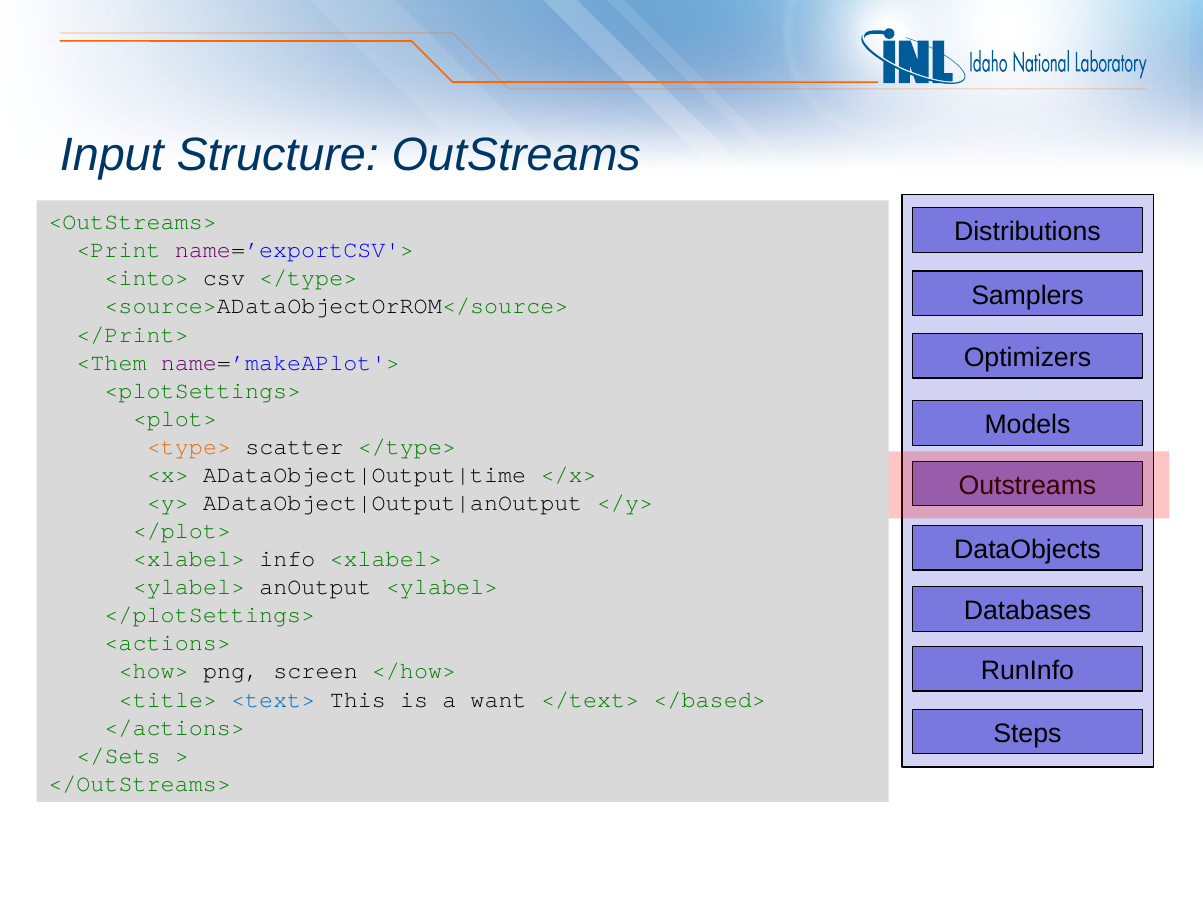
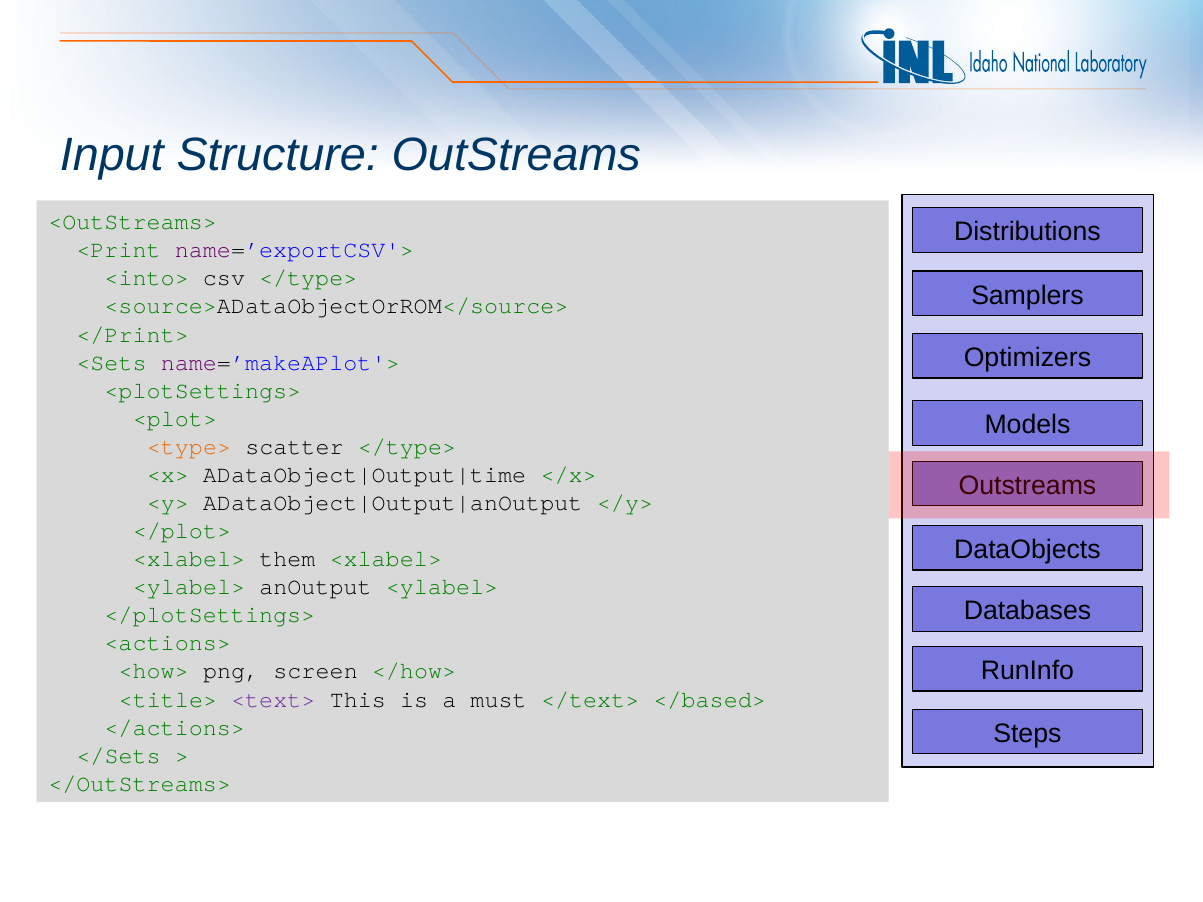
<Them: <Them -> <Sets (112, 362)
info: info -> them (287, 559)
<text> colour: blue -> purple (273, 699)
want: want -> must (499, 699)
